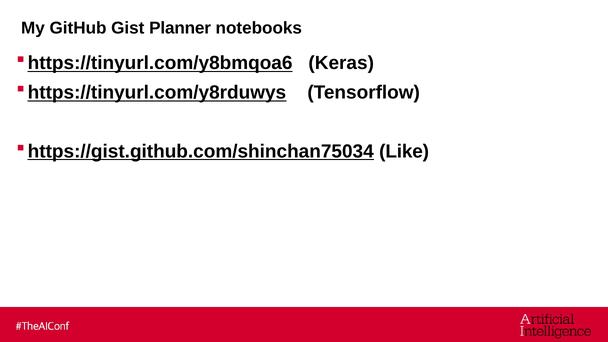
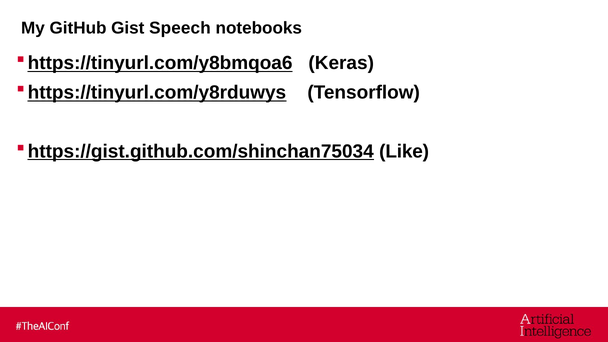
Planner: Planner -> Speech (180, 28)
